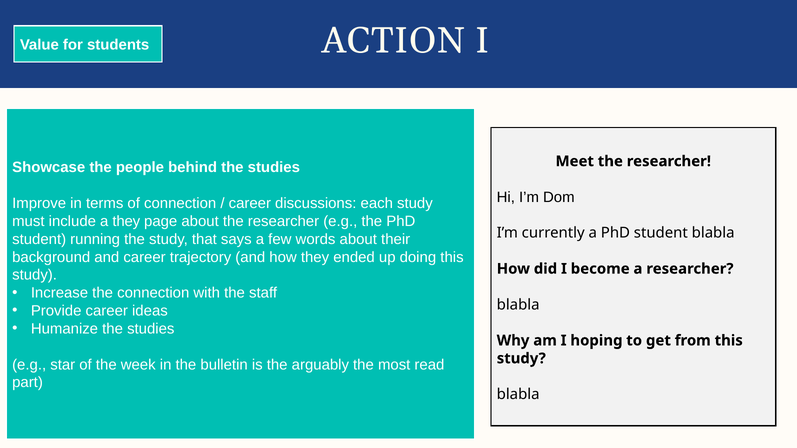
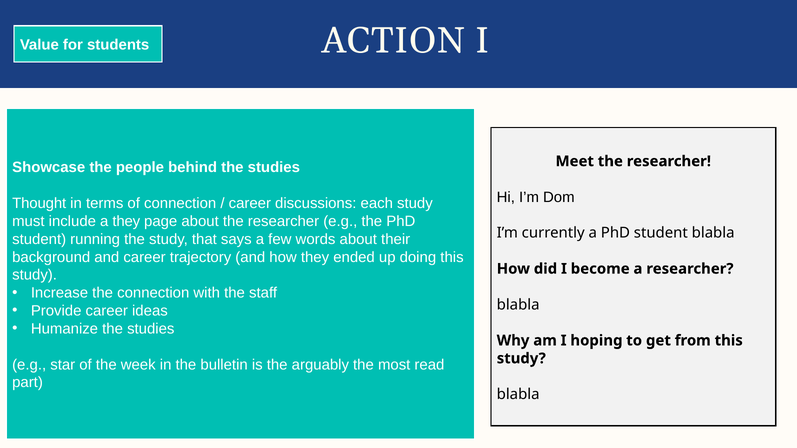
Improve: Improve -> Thought (39, 203)
